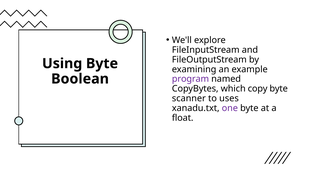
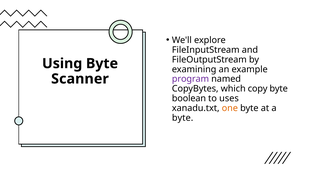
Boolean: Boolean -> Scanner (80, 79)
scanner: scanner -> boolean (189, 98)
one colour: purple -> orange (230, 108)
float: float -> byte (183, 118)
